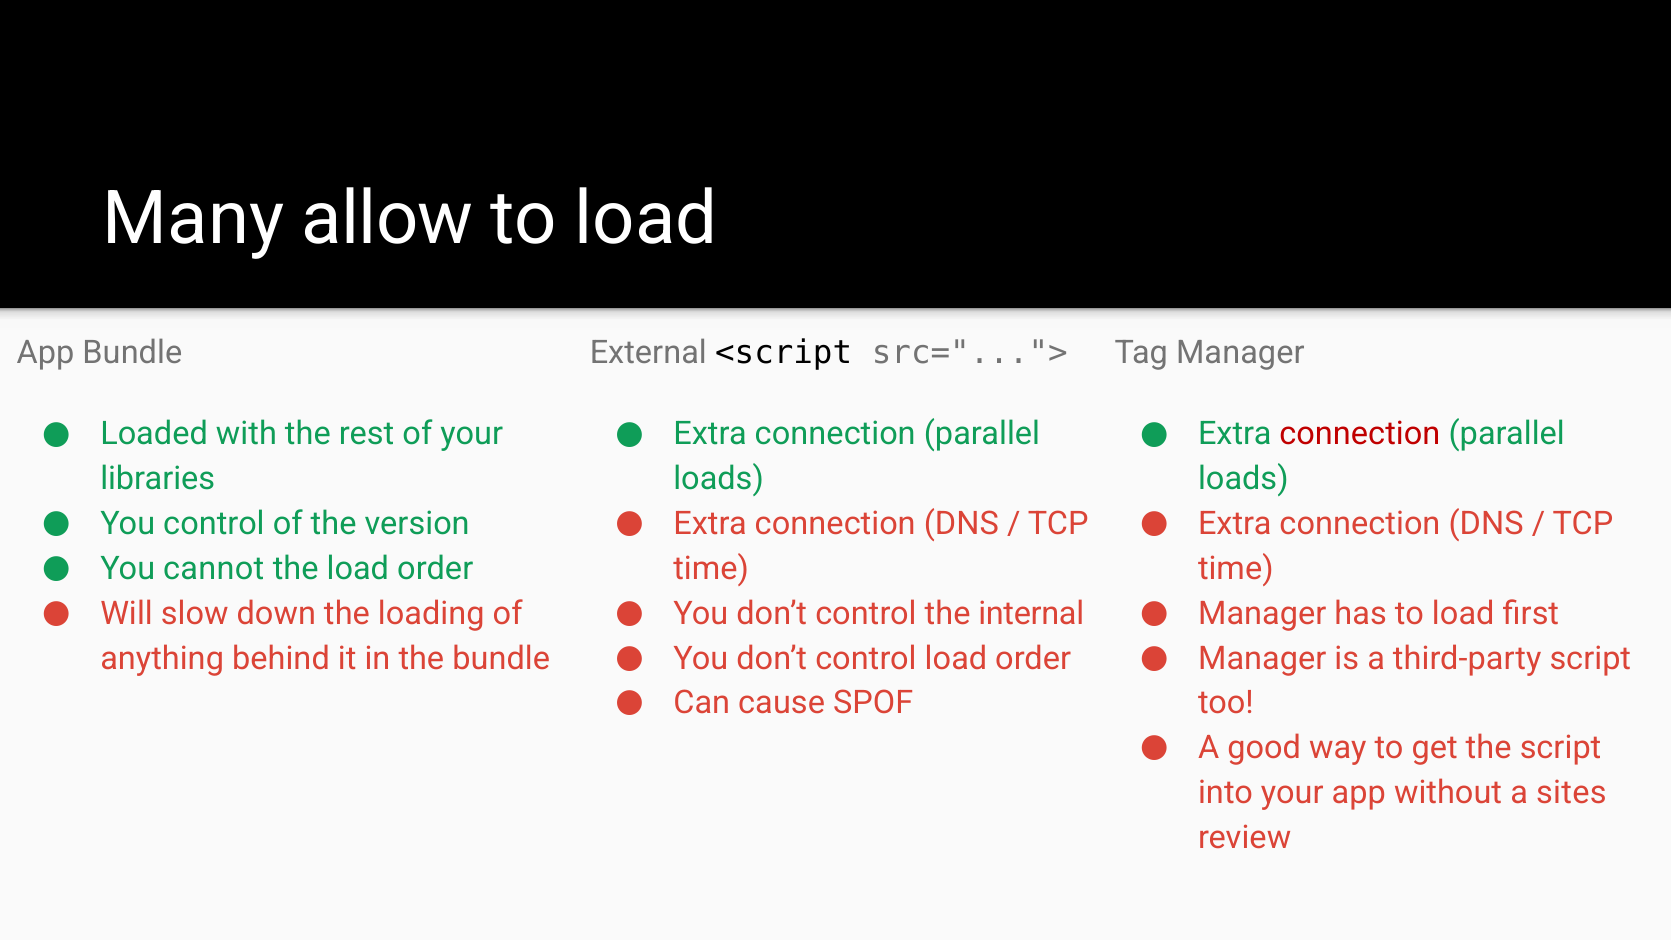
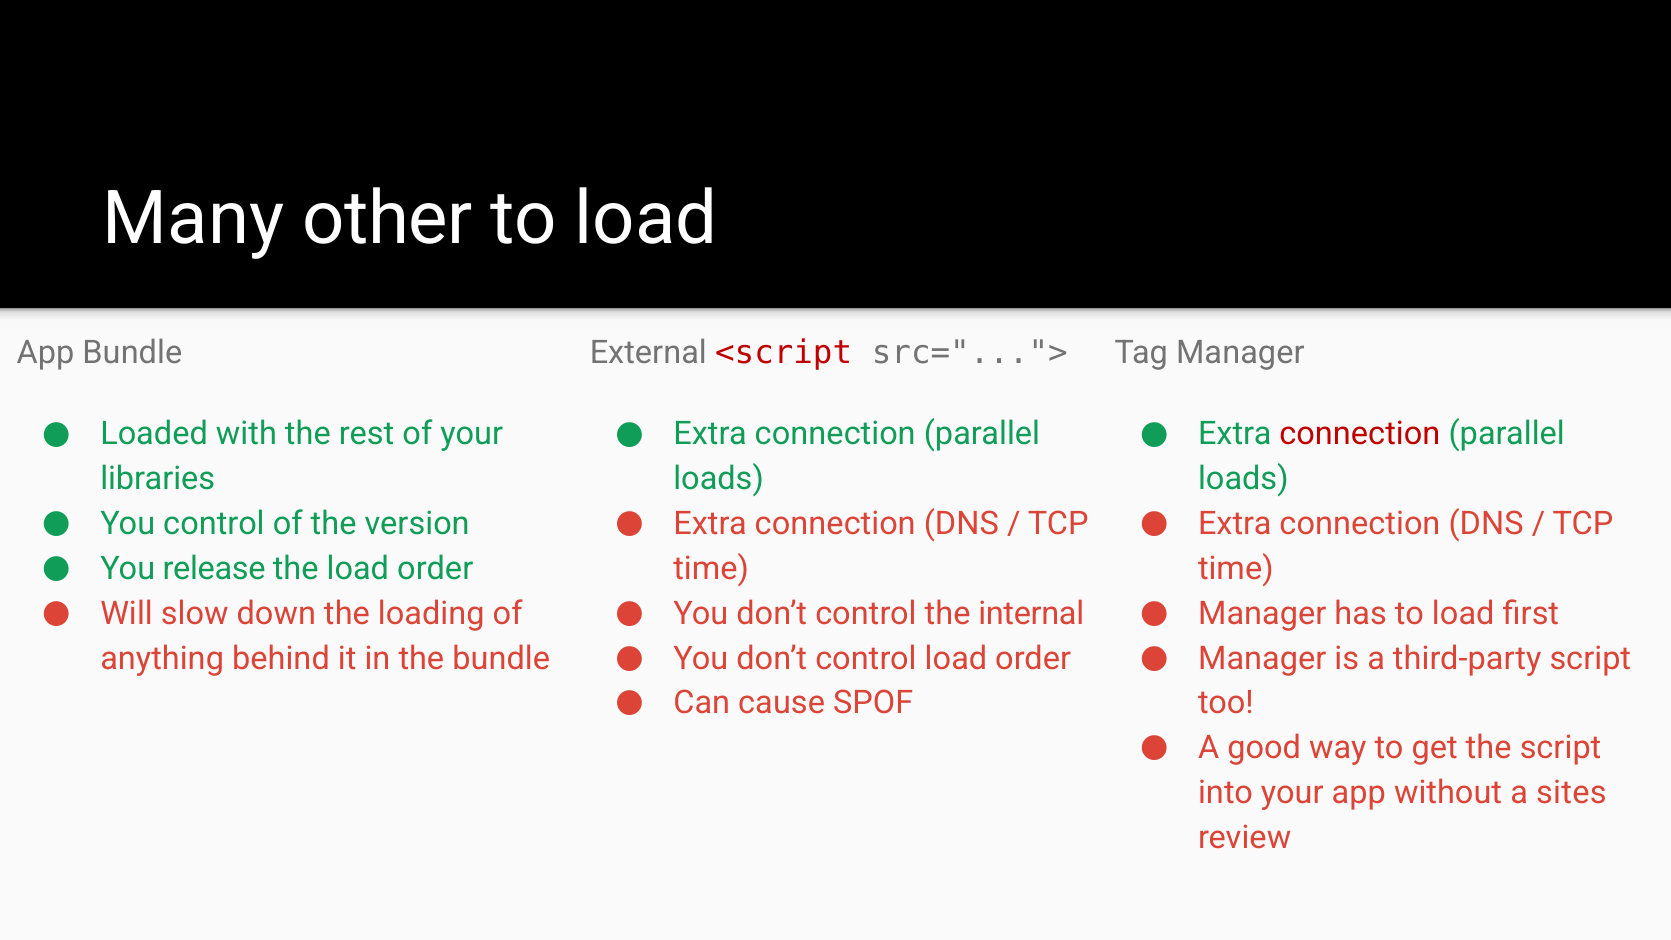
allow: allow -> other (388, 219)
<script colour: black -> red (784, 352)
cannot: cannot -> release (214, 569)
